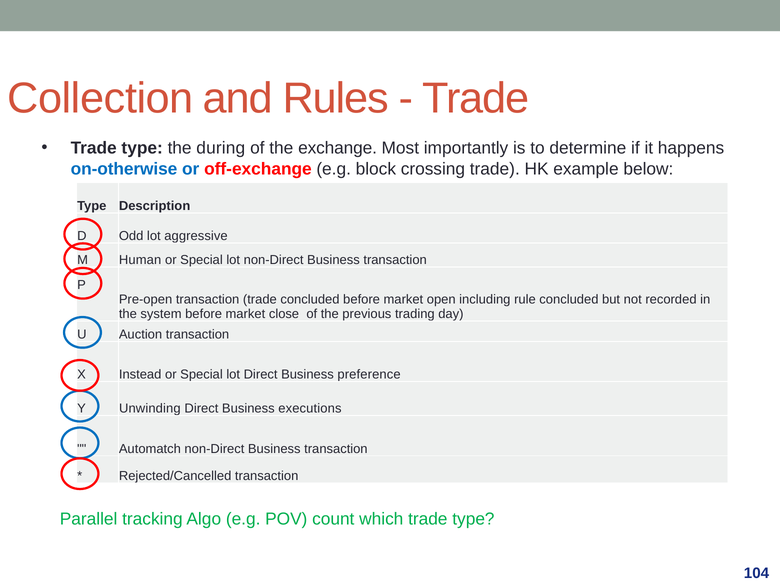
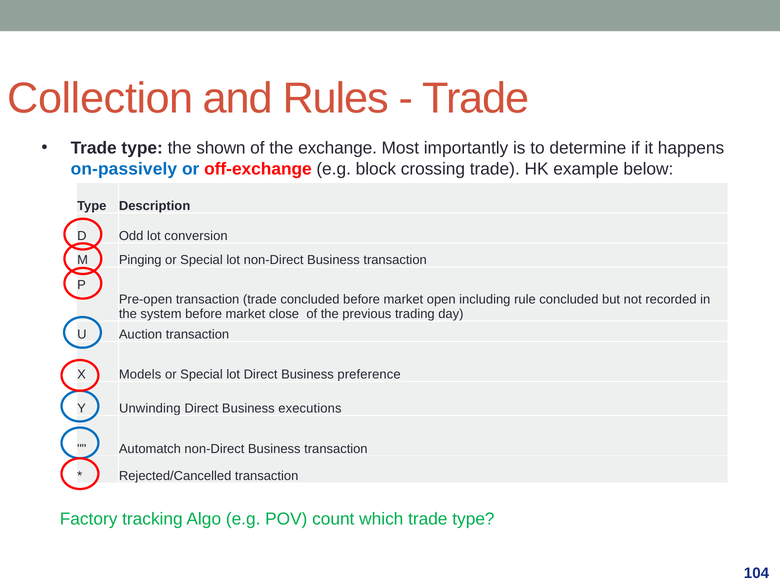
during: during -> shown (221, 148)
on-otherwise: on-otherwise -> on-passively (124, 169)
aggressive: aggressive -> conversion (196, 236)
Human: Human -> Pinging (140, 260)
Instead: Instead -> Models (140, 375)
Parallel: Parallel -> Factory (89, 519)
